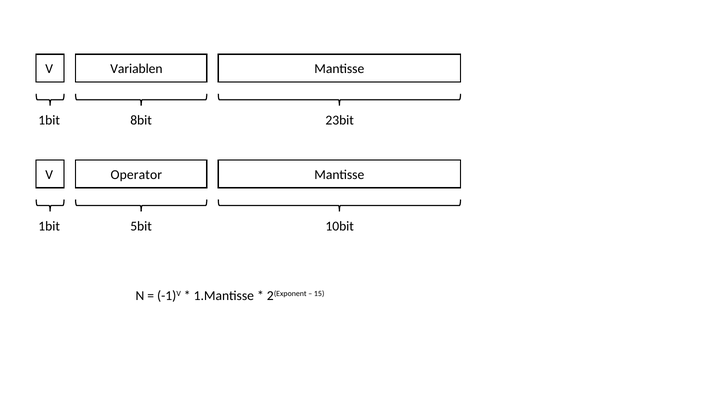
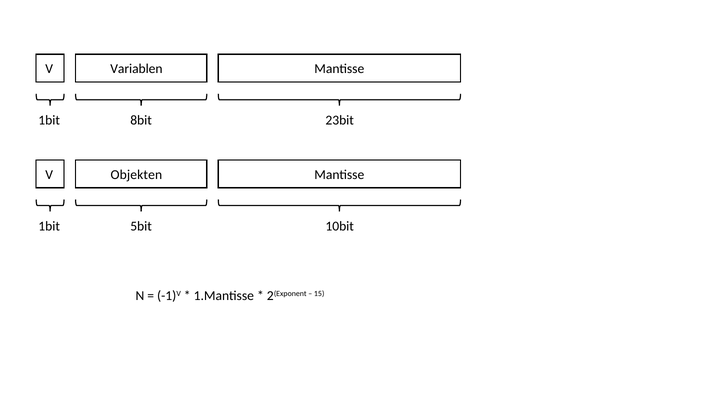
Operator: Operator -> Objekten (136, 175)
